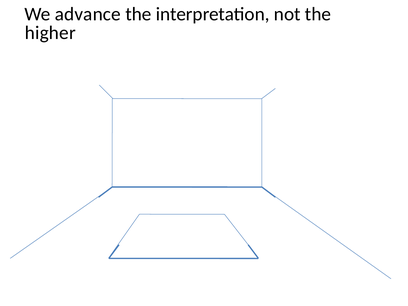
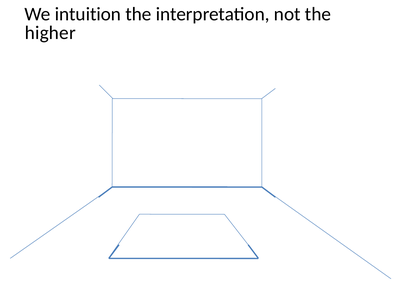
advance: advance -> intuition (88, 14)
